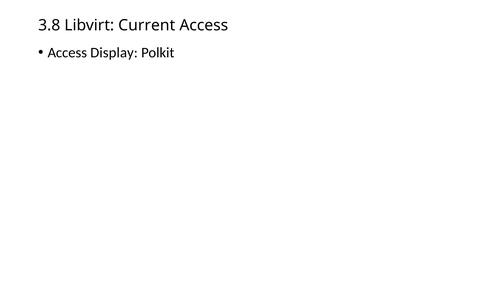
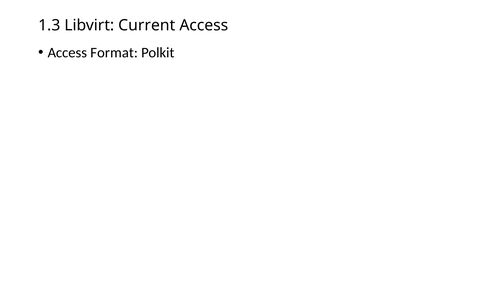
3.8: 3.8 -> 1.3 (49, 25)
Display: Display -> Format (114, 53)
